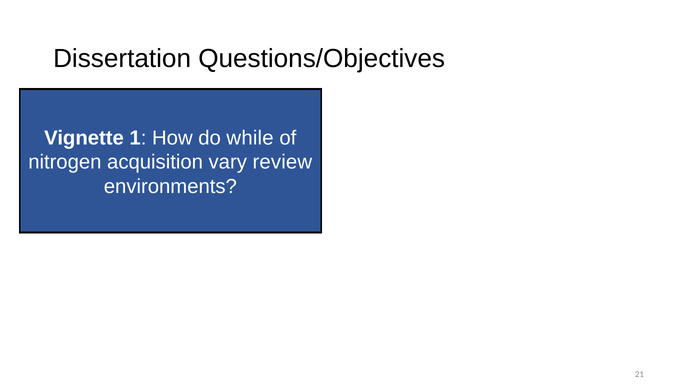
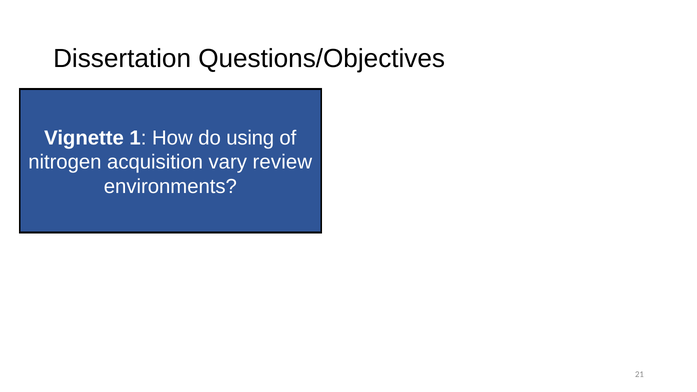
while: while -> using (250, 138)
